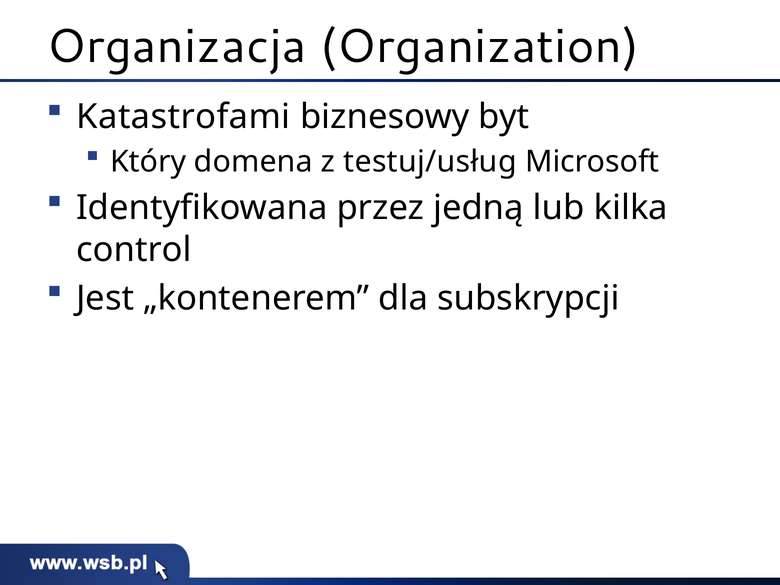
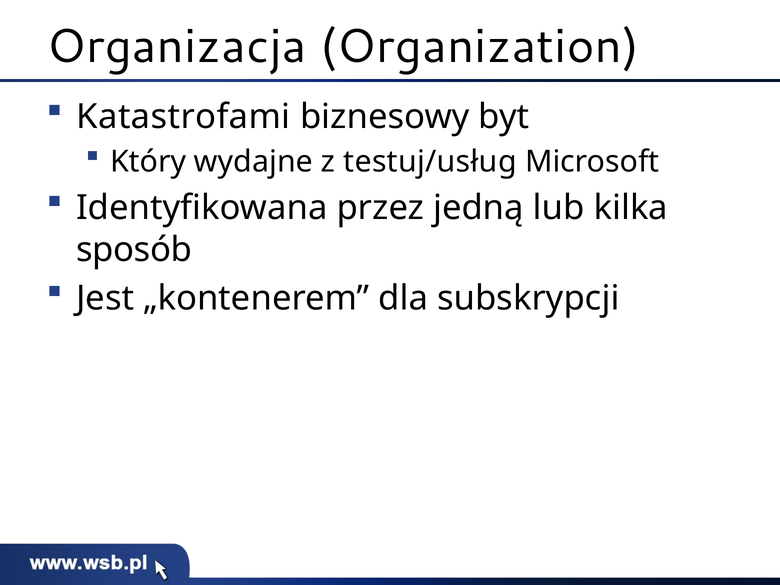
domena: domena -> wydajne (253, 162)
control: control -> sposób (134, 250)
